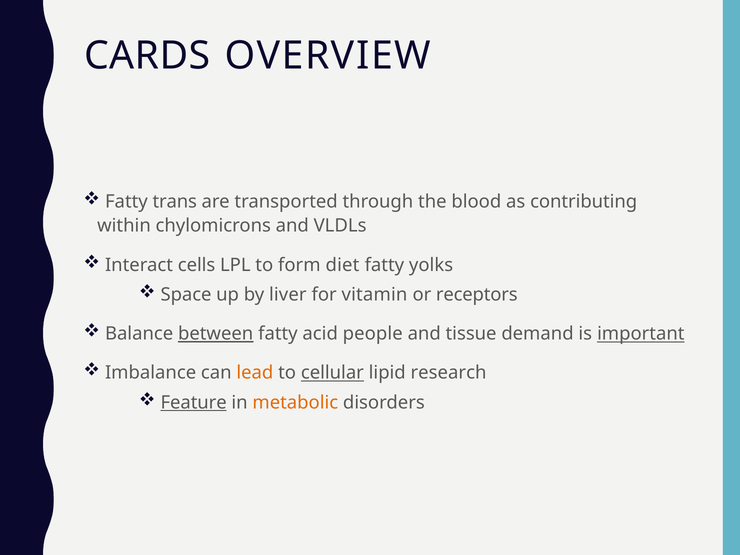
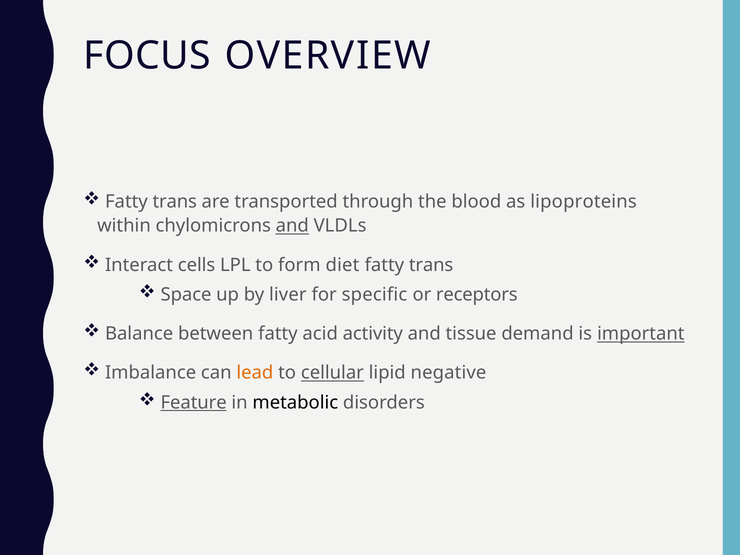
CARDS: CARDS -> FOCUS (147, 56)
contributing: contributing -> lipoproteins (584, 201)
and underline: none -> present (292, 226)
yolks: yolks -> trans (431, 265)
vitamin: vitamin -> specific (374, 295)
between underline: present -> none (216, 334)
people: people -> activity (373, 334)
research: research -> negative (448, 373)
metabolic colour: orange -> black (295, 403)
